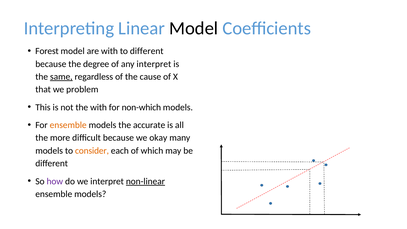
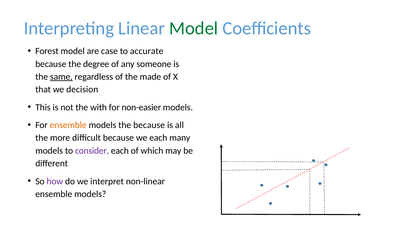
Model colour: black -> green (194, 28)
are with: with -> case (109, 51)
to different: different -> accurate (147, 51)
any interpret: interpret -> someone (154, 64)
cause: cause -> made (150, 77)
problem: problem -> decision (82, 89)
non-which: non-which -> non-easier (141, 107)
the accurate: accurate -> because (149, 125)
we okay: okay -> each (158, 138)
consider colour: orange -> purple (92, 151)
non-linear underline: present -> none (145, 181)
